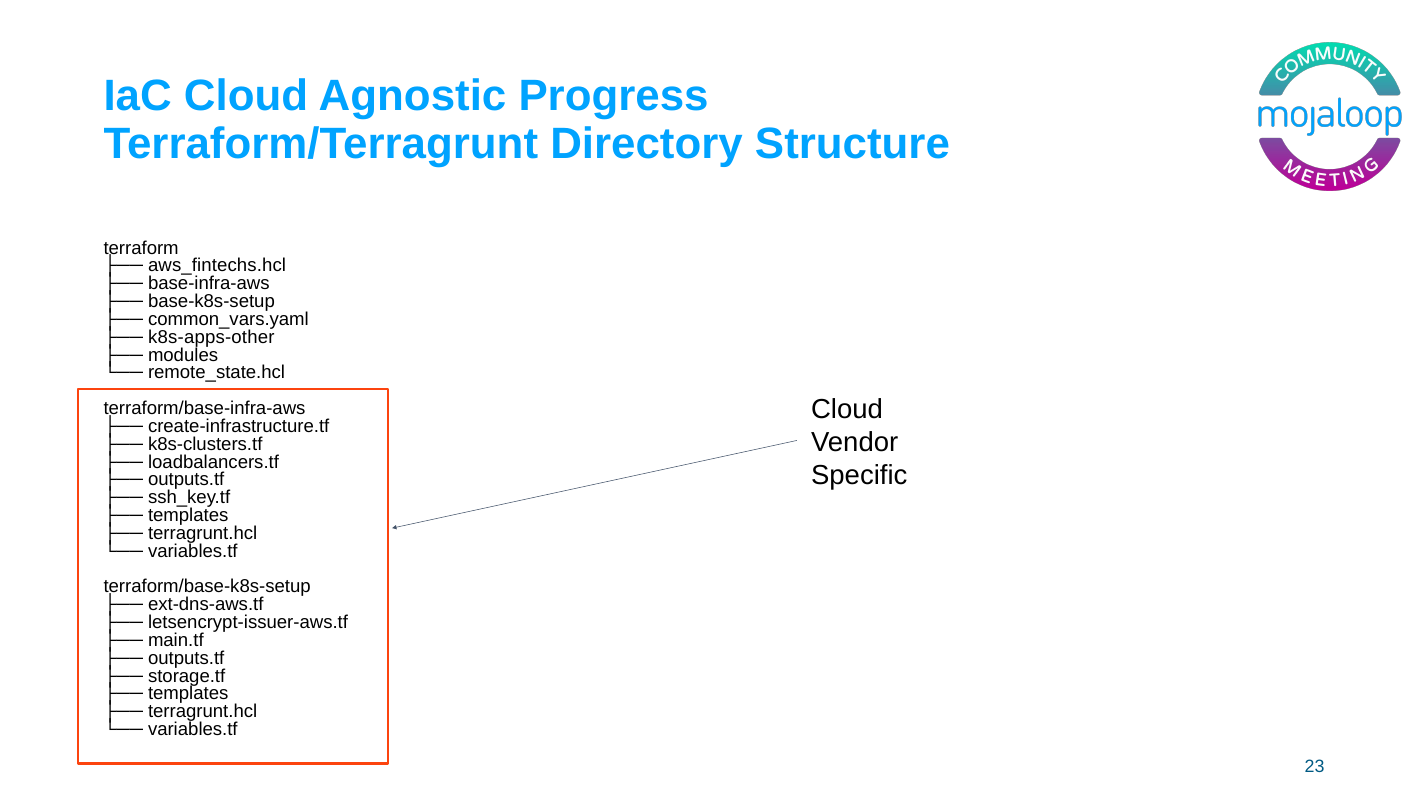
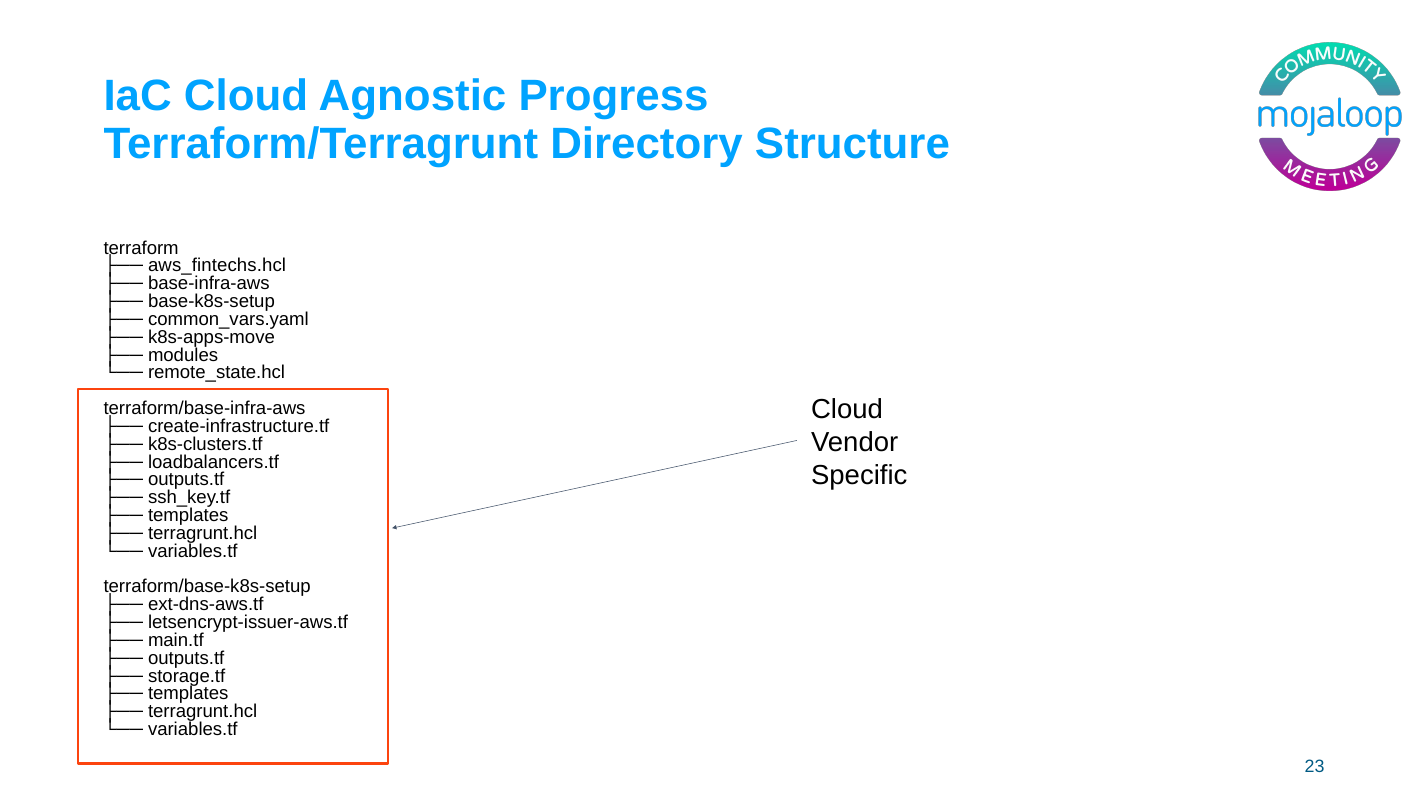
k8s-apps-other: k8s-apps-other -> k8s-apps-move (211, 337)
